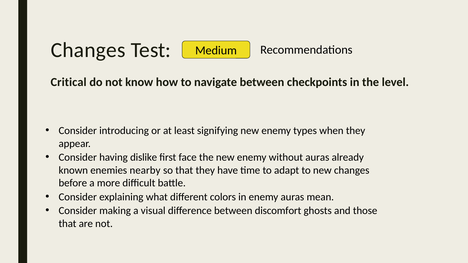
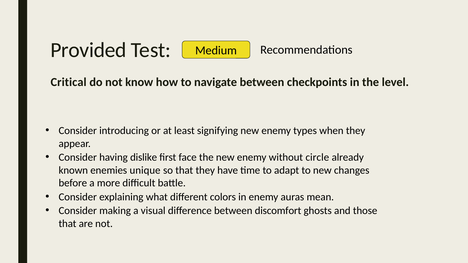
Changes: Changes -> Provided (88, 50)
without auras: auras -> circle (317, 157)
nearby: nearby -> unique (145, 170)
